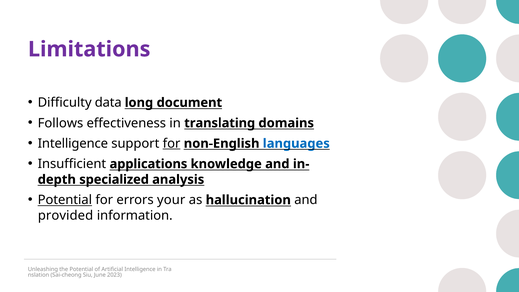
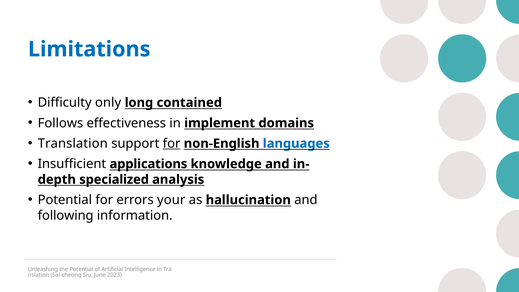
Limitations colour: purple -> blue (89, 49)
data: data -> only (108, 103)
document: document -> contained (189, 103)
translating: translating -> implement (220, 123)
Intelligence: Intelligence -> Translation (73, 143)
Potential underline: present -> none (65, 200)
provided: provided -> following (66, 216)
